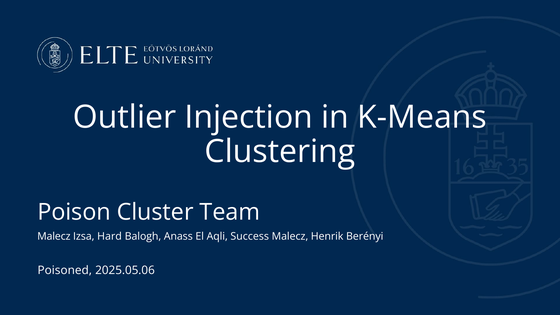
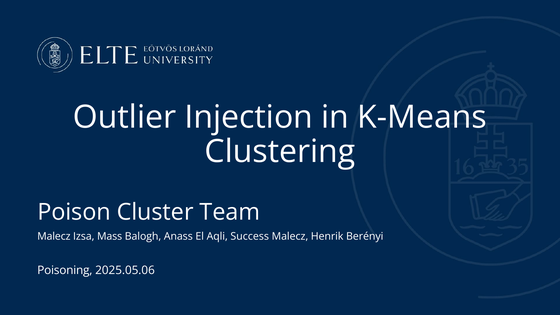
Hard: Hard -> Mass (110, 236)
Poisoned: Poisoned -> Poisoning (65, 270)
